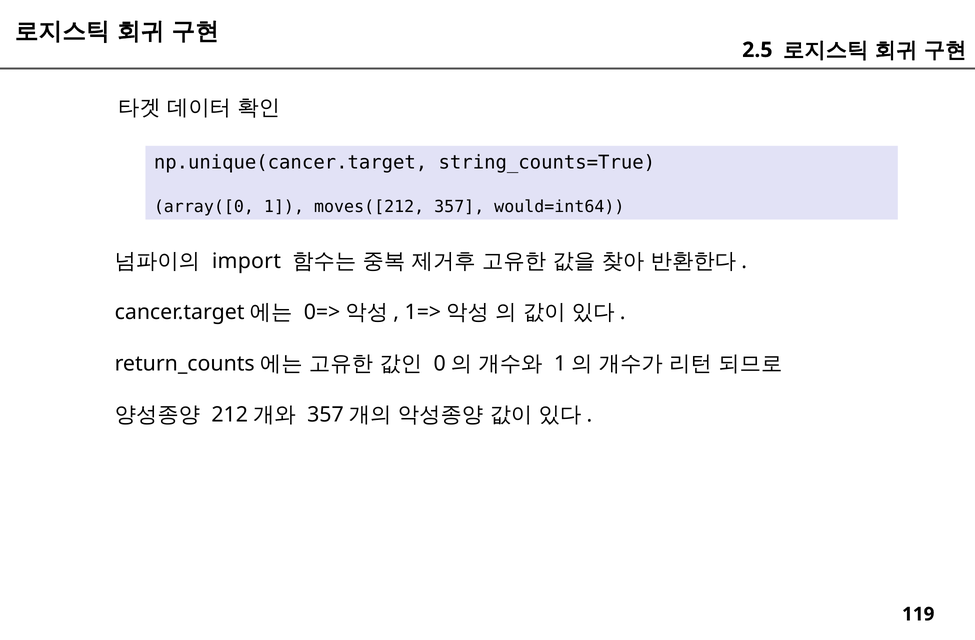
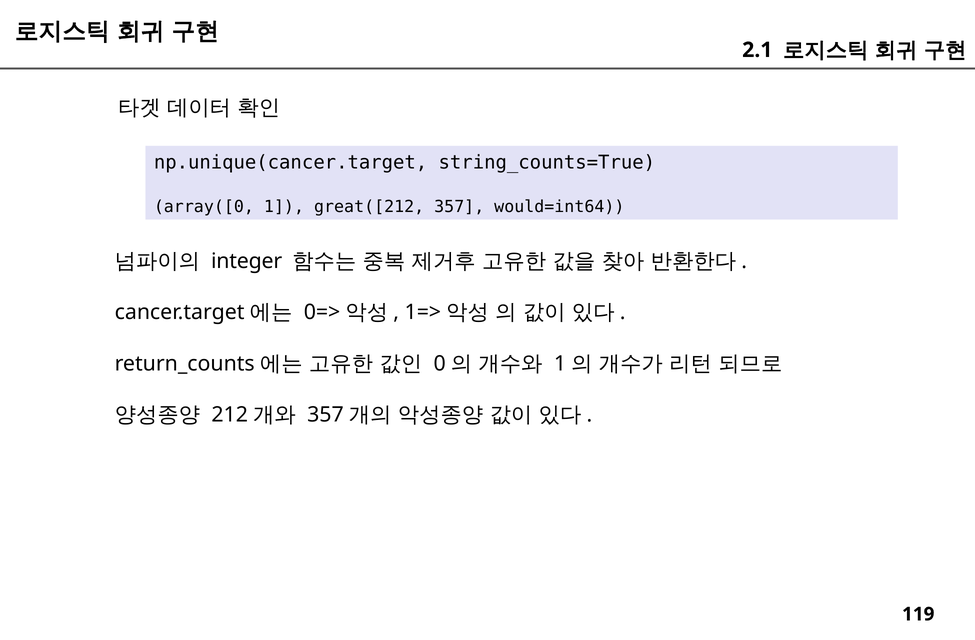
2.5: 2.5 -> 2.1 (757, 50)
moves([212: moves([212 -> great([212 (369, 207)
import: import -> integer (247, 261)
